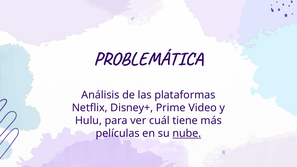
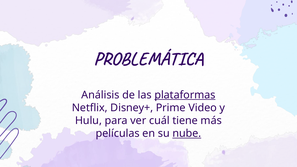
plataformas underline: none -> present (185, 95)
